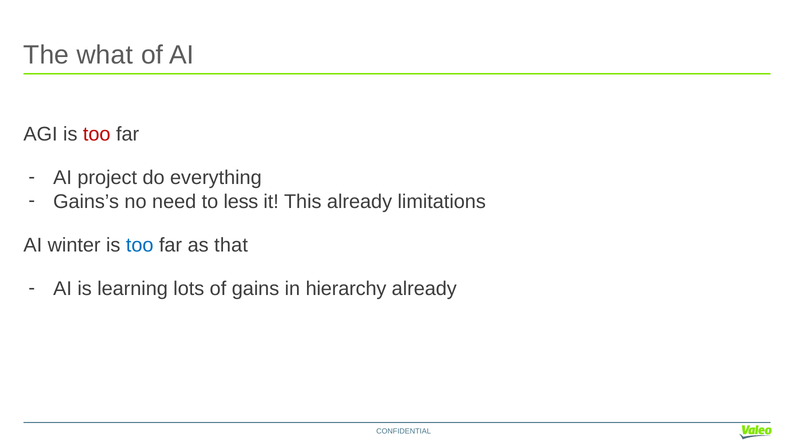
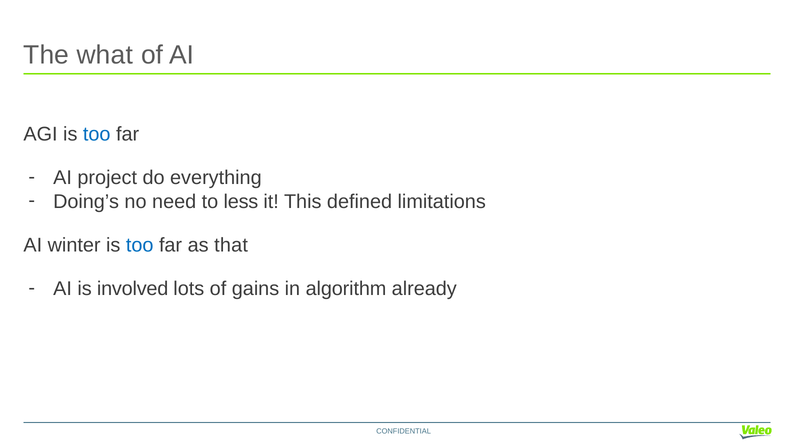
too colour: red -> blue (97, 134)
Gains’s: Gains’s -> Doing’s (86, 202)
This already: already -> defined (360, 202)
learning: learning -> involved (133, 289)
hierarchy: hierarchy -> algorithm (346, 289)
